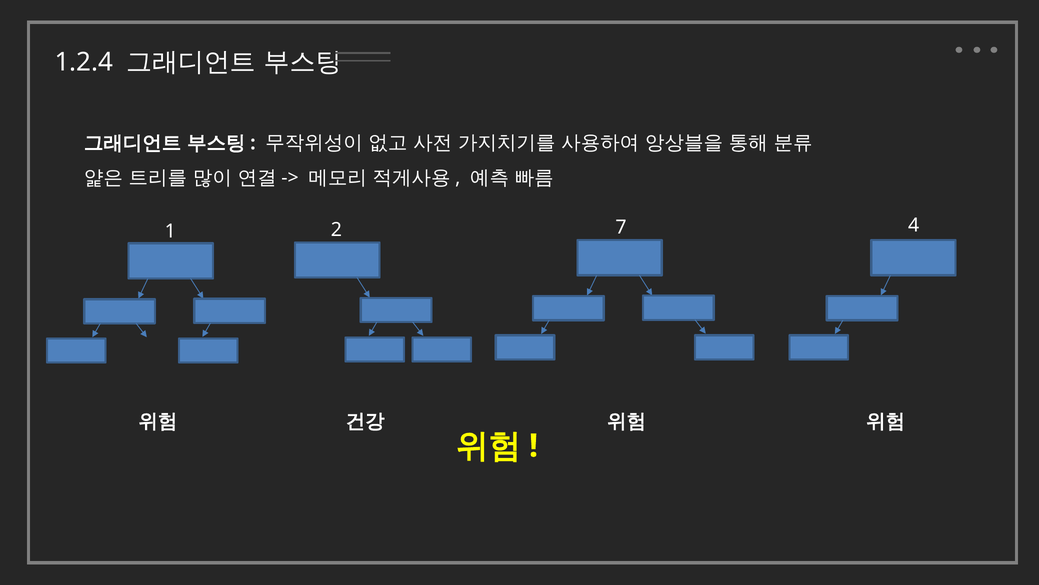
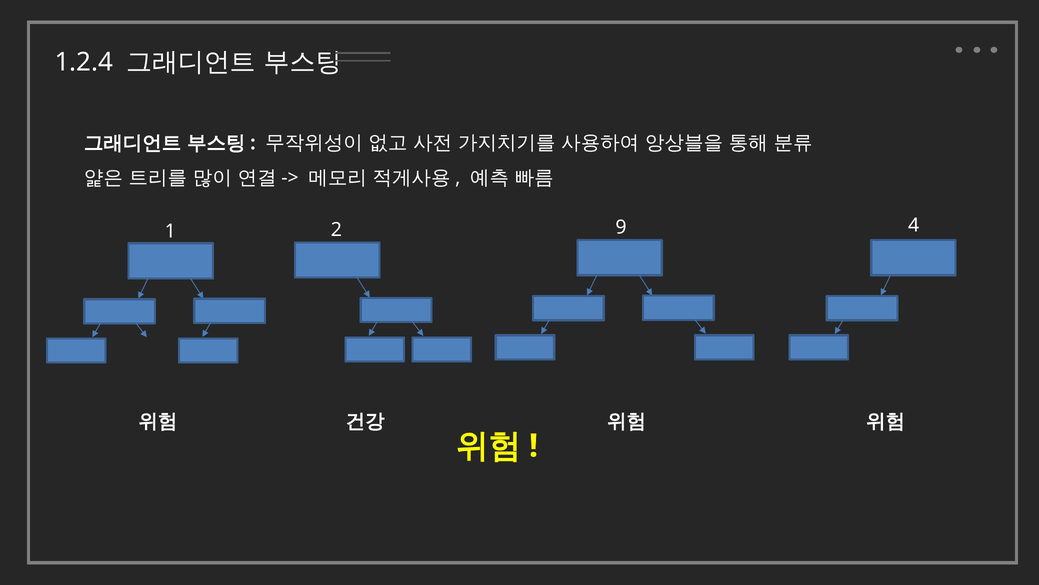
7: 7 -> 9 (621, 227)
